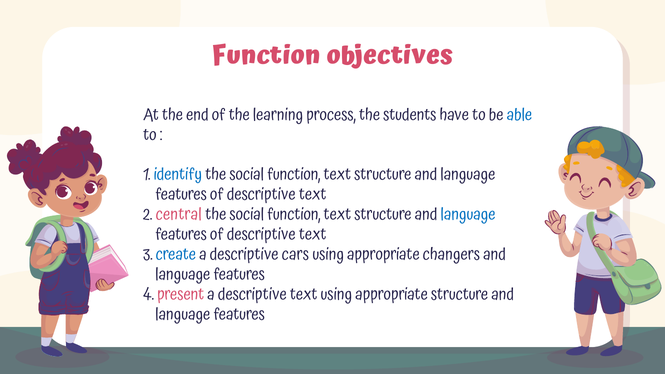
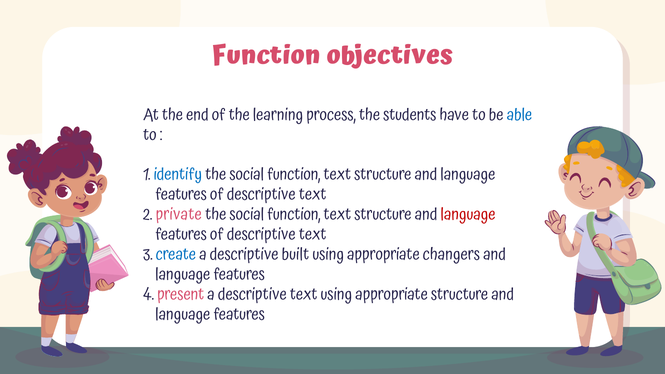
central: central -> private (179, 214)
language colour: blue -> red (468, 214)
cars: cars -> built (295, 254)
